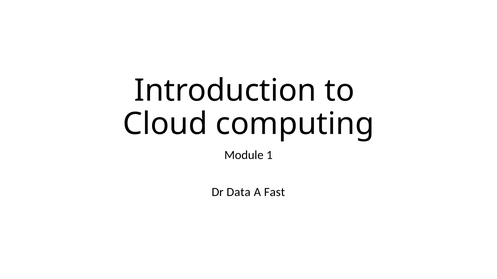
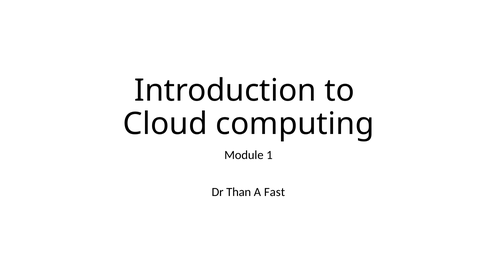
Data: Data -> Than (239, 193)
